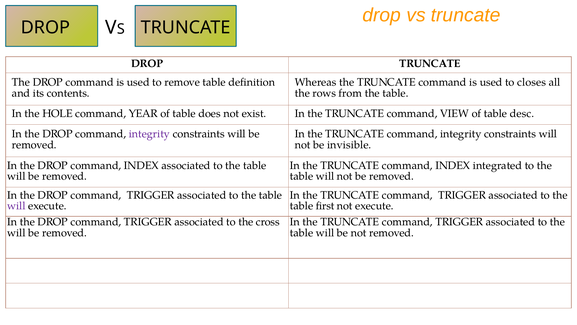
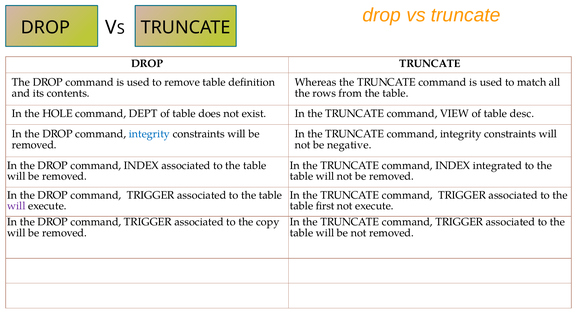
closes: closes -> match (532, 82)
YEAR: YEAR -> DEPT (143, 113)
integrity colour: purple -> blue (149, 134)
invisible: invisible -> negative (349, 145)
cross: cross -> copy (268, 222)
